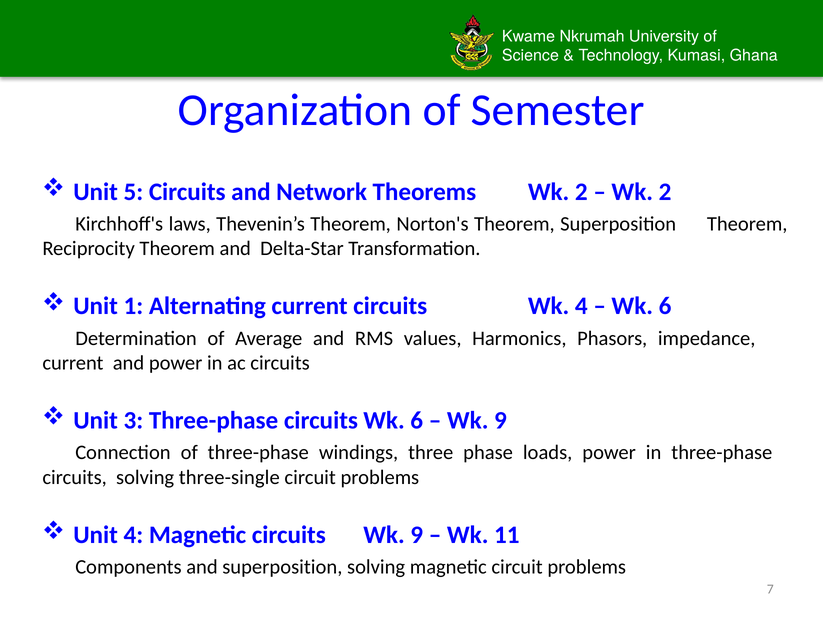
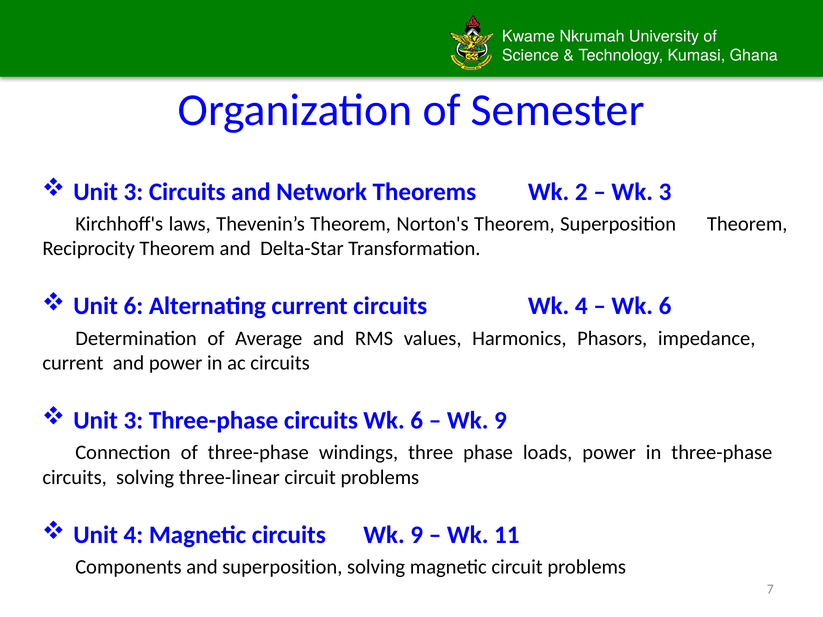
5: 5 -> 3 (133, 192)
2: 2 -> 3 (665, 192)
Unit 1: 1 -> 6 (133, 306)
three-single: three-single -> three-linear (229, 478)
